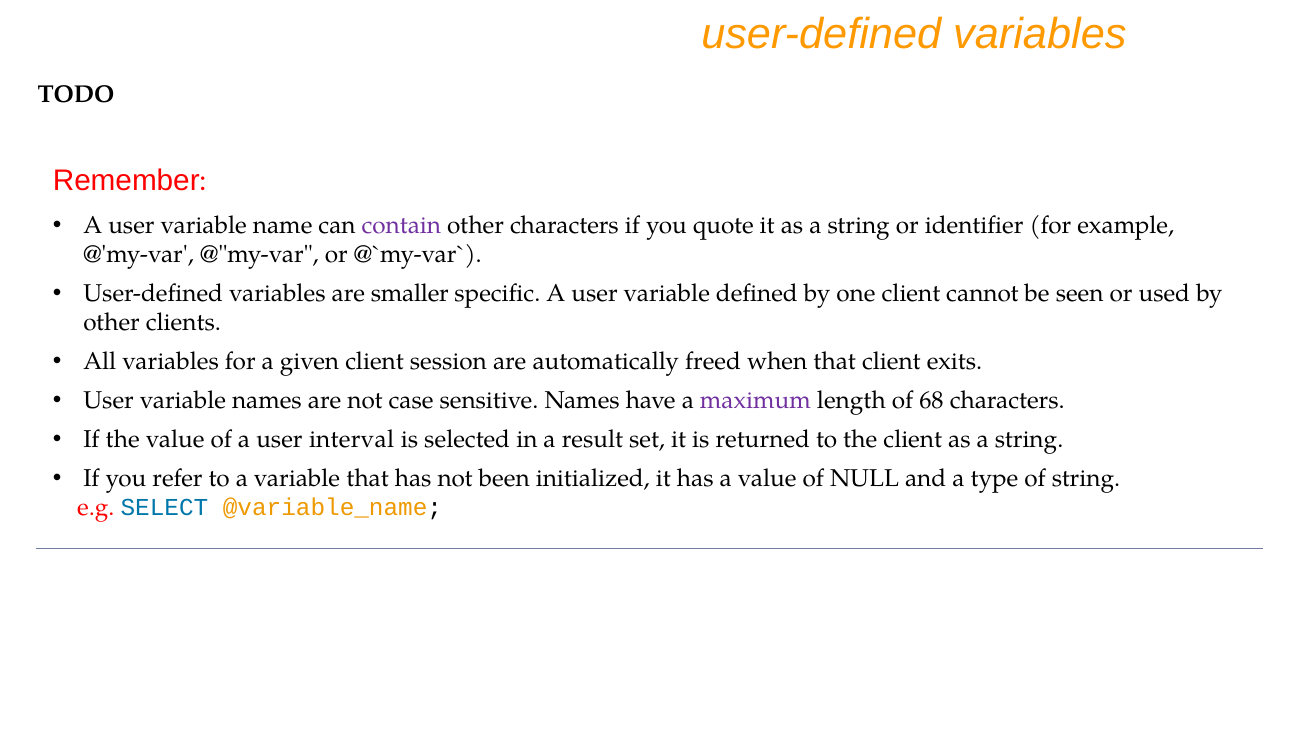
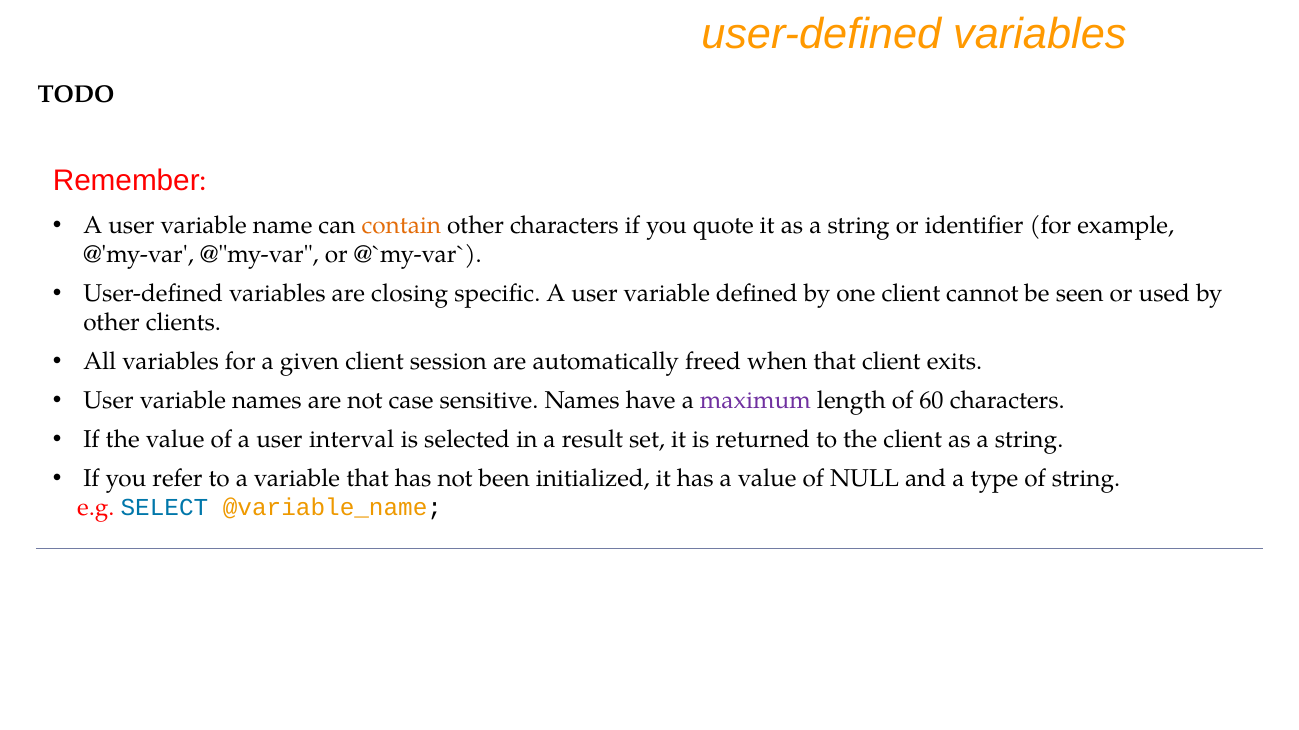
contain colour: purple -> orange (401, 226)
smaller: smaller -> closing (410, 294)
68: 68 -> 60 (931, 401)
